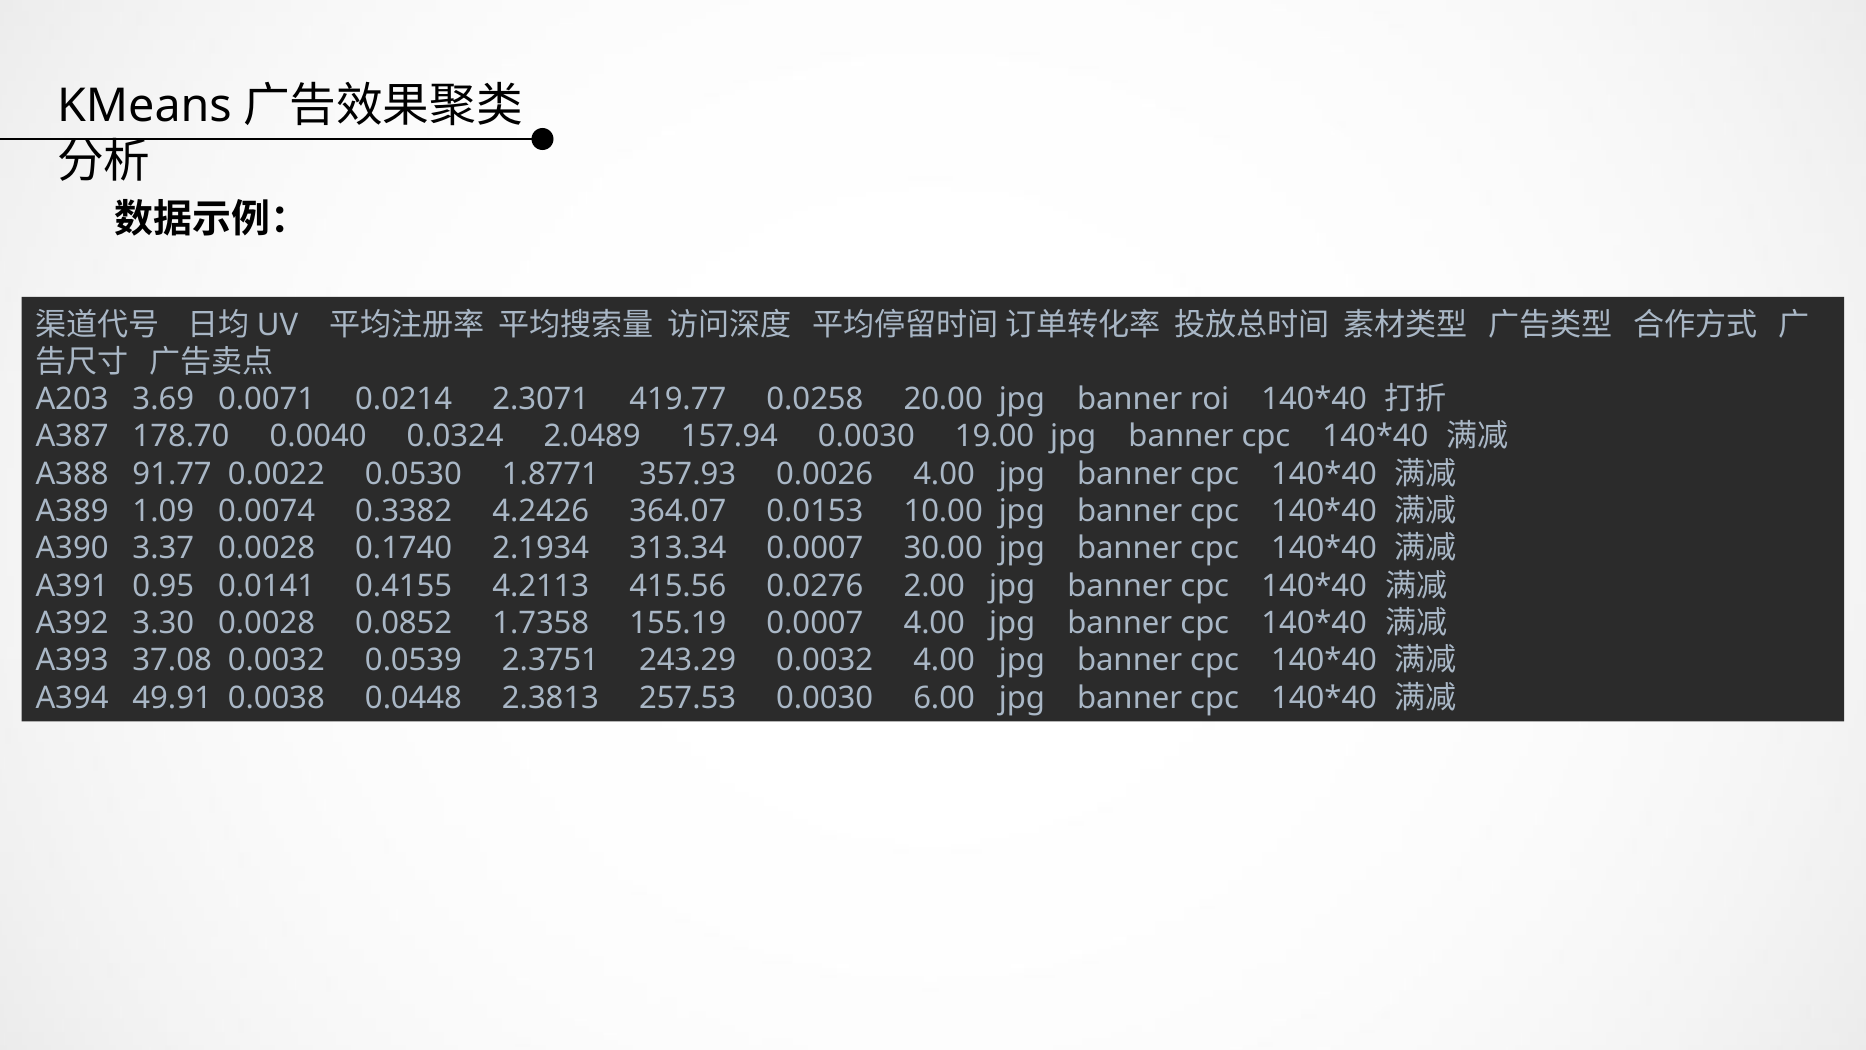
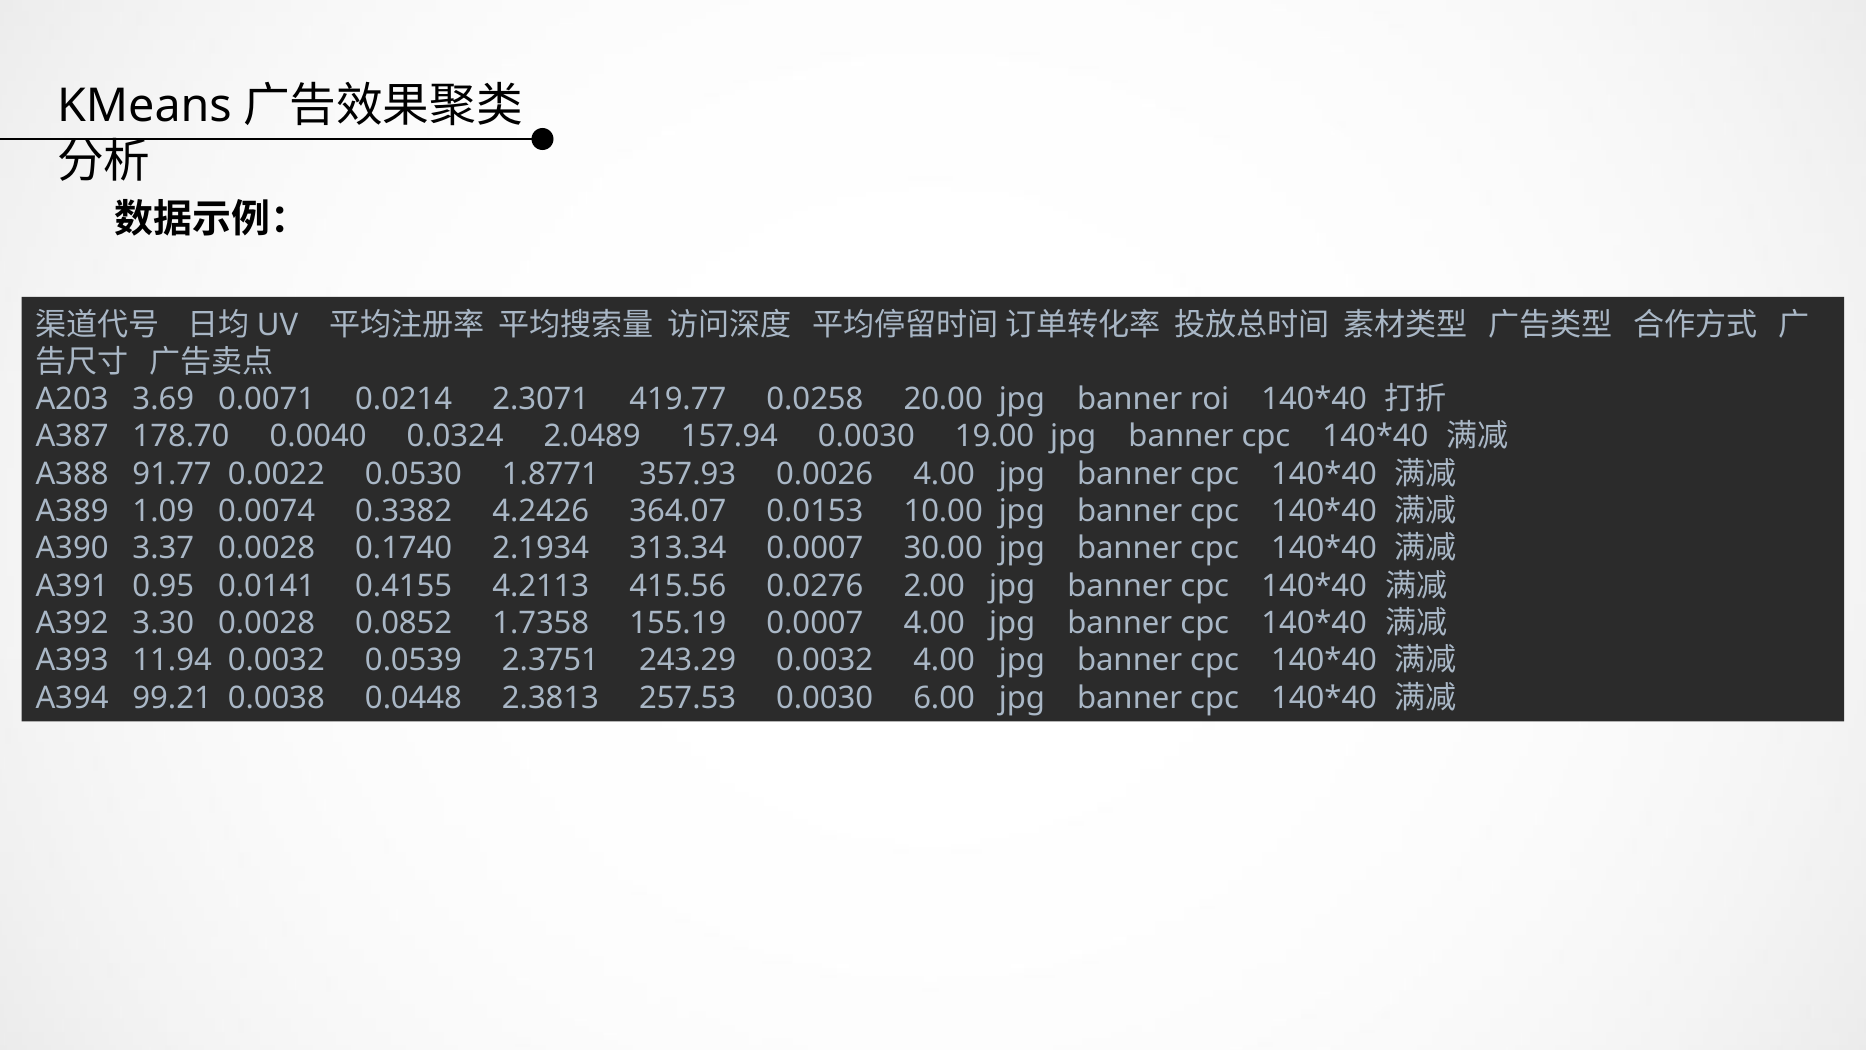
37.08: 37.08 -> 11.94 (172, 660)
49.91: 49.91 -> 99.21 (172, 698)
